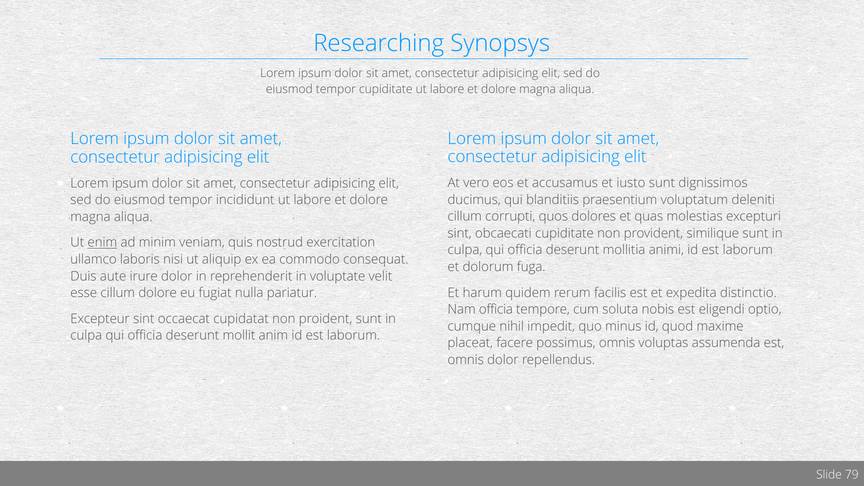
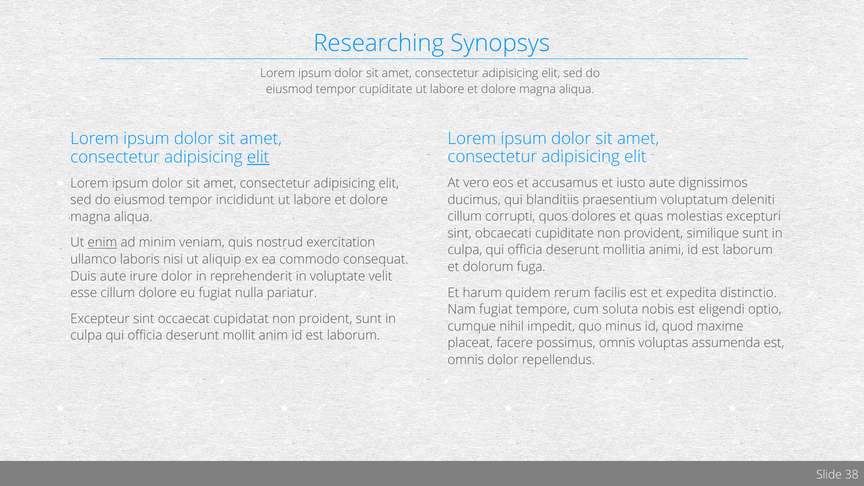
elit underline: none -> present (258, 157)
iusto sunt: sunt -> aute (662, 183)
Nam officia: officia -> fugiat (496, 310)
79: 79 -> 38 (852, 475)
